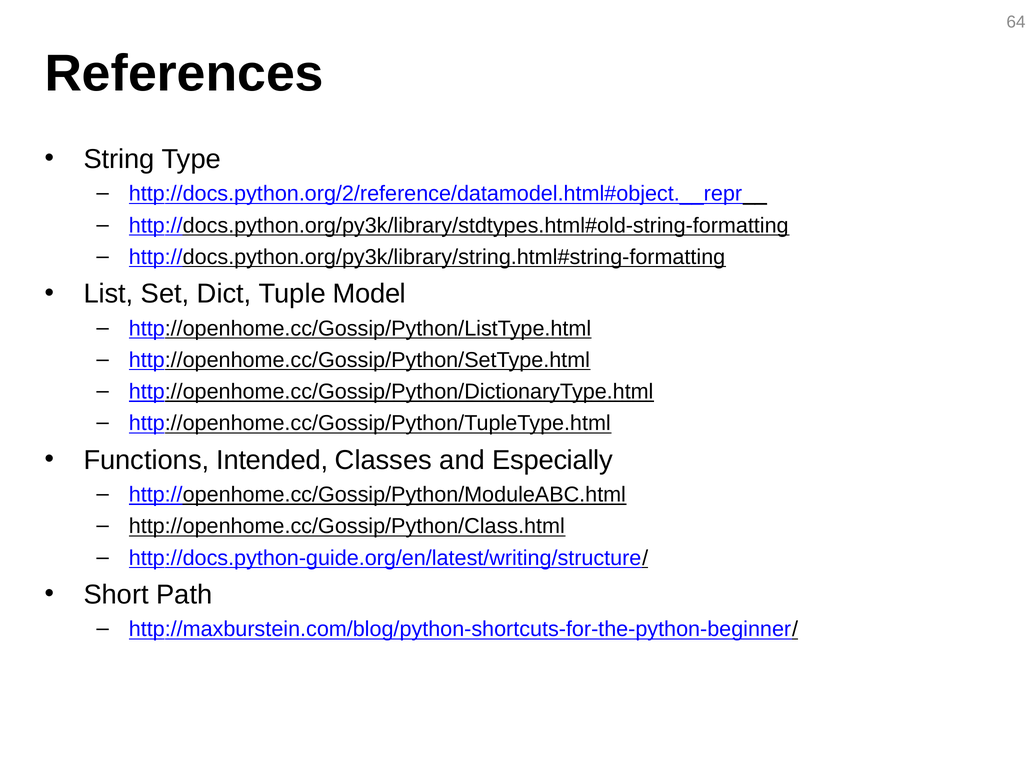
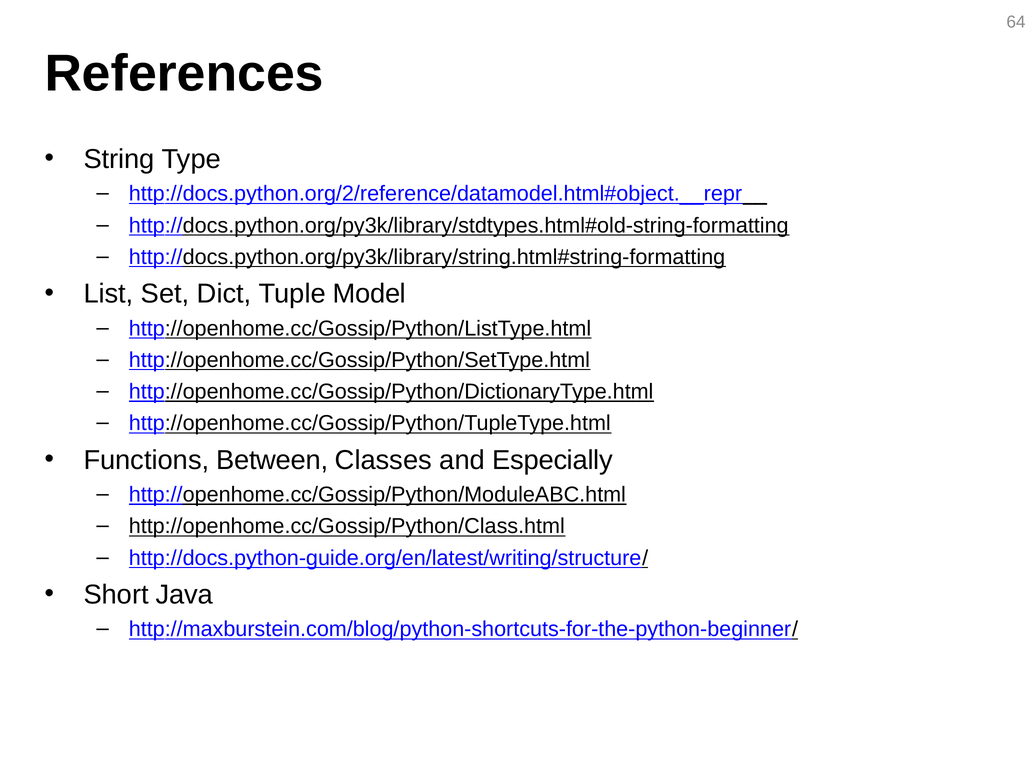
Intended: Intended -> Between (272, 460)
Path: Path -> Java (184, 595)
